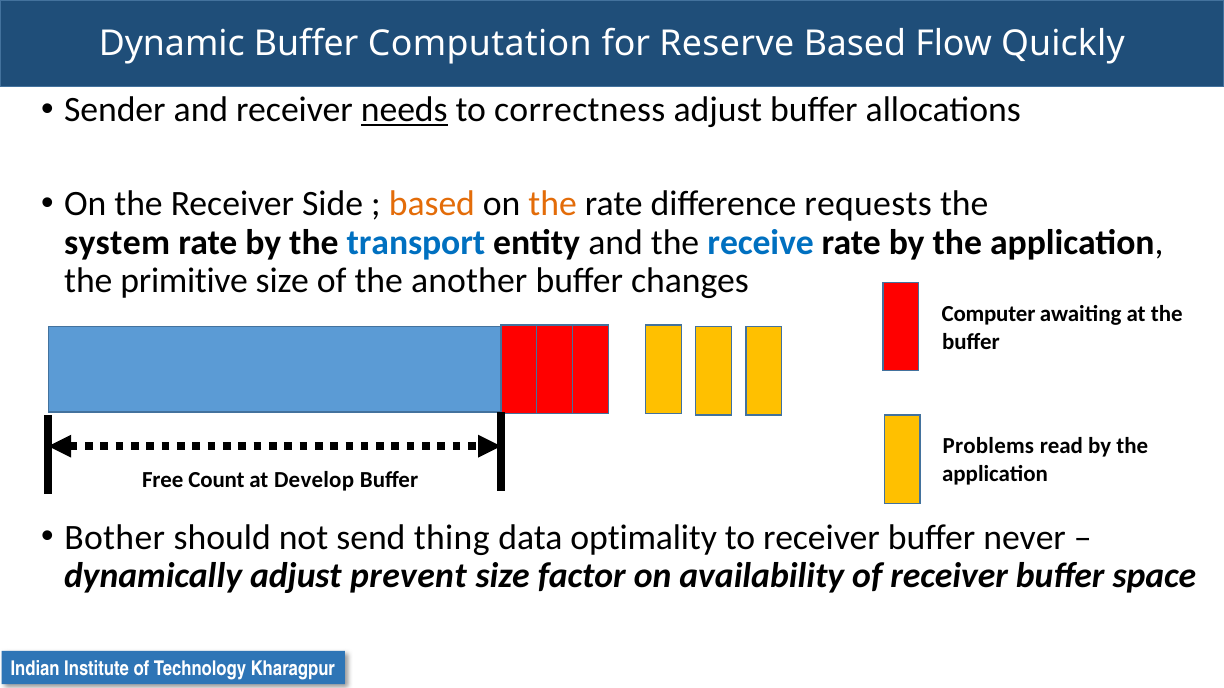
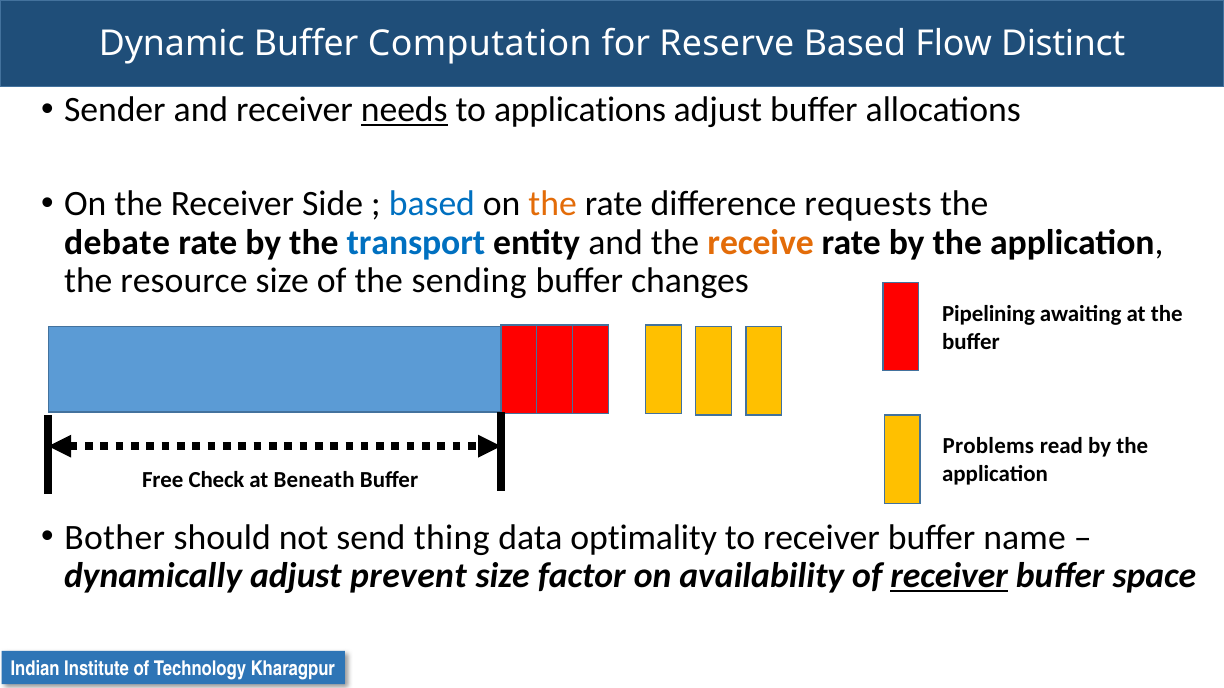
Quickly: Quickly -> Distinct (1063, 43)
correctness: correctness -> applications (580, 110)
based colour: orange -> blue (432, 204)
system: system -> debate (117, 243)
receive colour: blue -> orange (761, 243)
primitive: primitive -> resource (184, 281)
another: another -> sending (469, 281)
Computer: Computer -> Pipelining (989, 314)
Count: Count -> Check (217, 480)
Develop: Develop -> Beneath (314, 480)
never: never -> name (1025, 538)
receiver underline: none -> present (949, 576)
